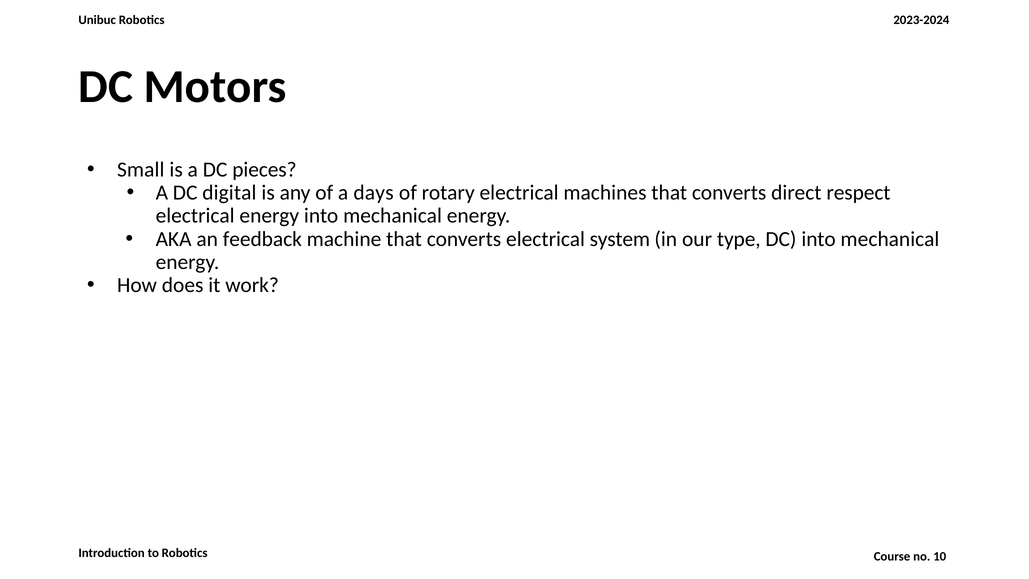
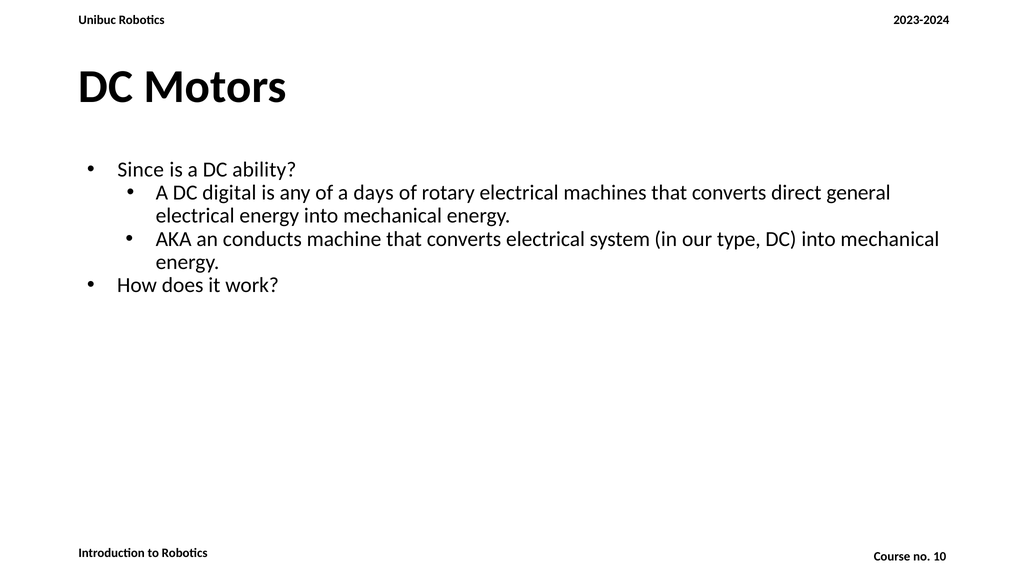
Small: Small -> Since (141, 169)
pieces: pieces -> ability (264, 169)
respect: respect -> general (859, 193)
feedback: feedback -> conducts (262, 239)
